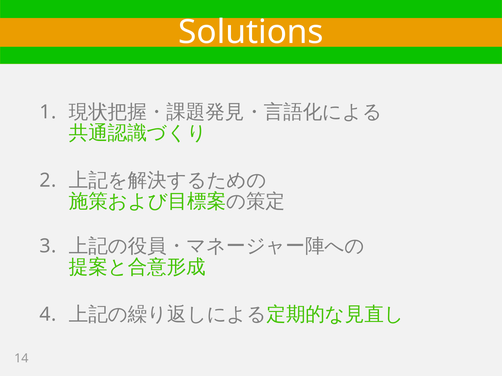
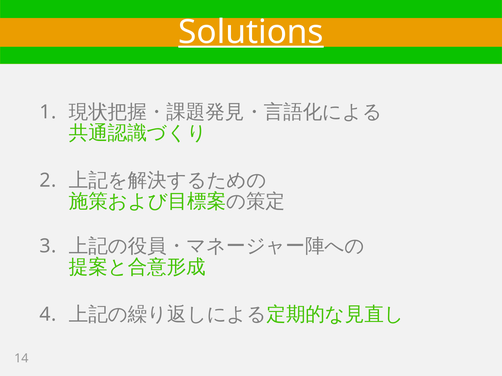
Solutions underline: none -> present (251, 32)
